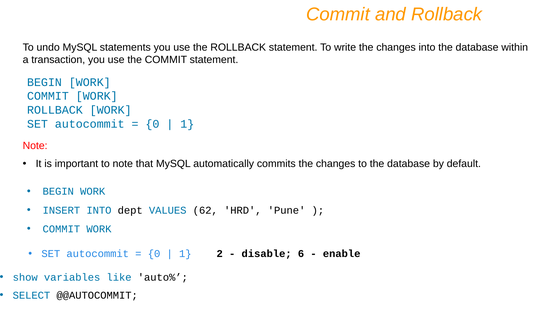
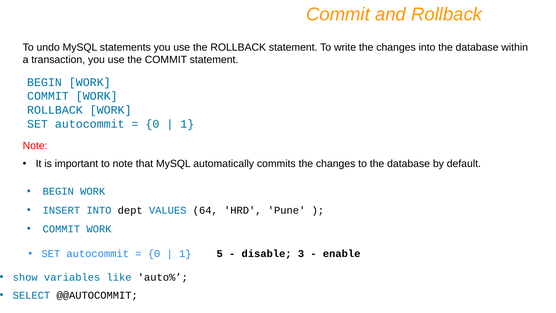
62: 62 -> 64 (205, 210)
2: 2 -> 5 (220, 254)
6: 6 -> 3 (301, 254)
